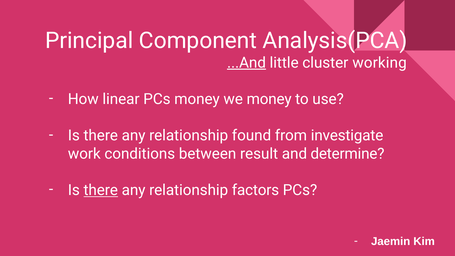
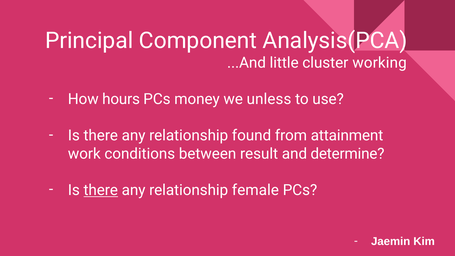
...And underline: present -> none (247, 63)
linear: linear -> hours (121, 99)
we money: money -> unless (269, 99)
investigate: investigate -> attainment (347, 136)
factors: factors -> female (255, 190)
